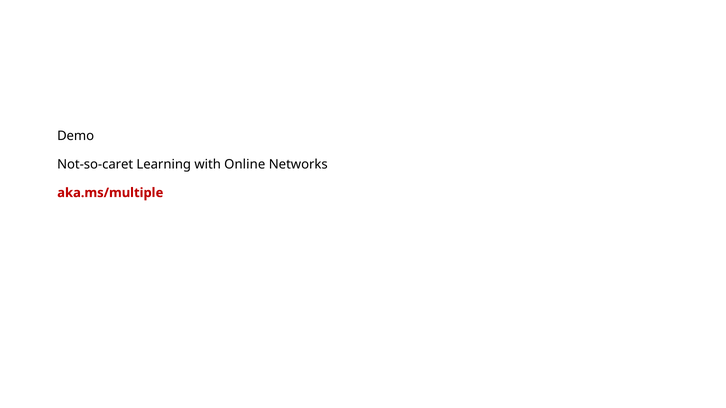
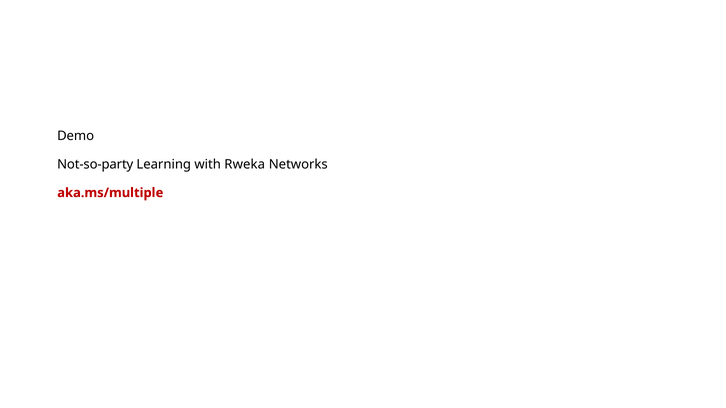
Not-so-caret: Not-so-caret -> Not-so-party (95, 165)
Online: Online -> Rweka (245, 165)
